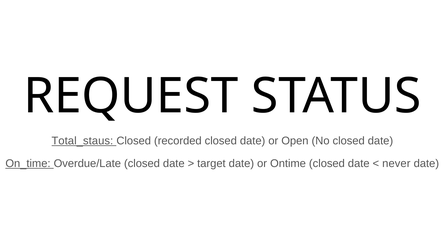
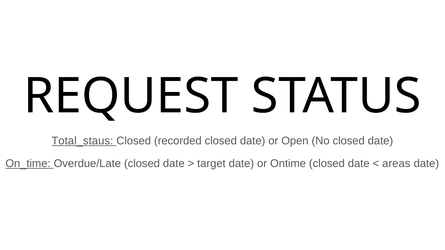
never: never -> areas (396, 164)
